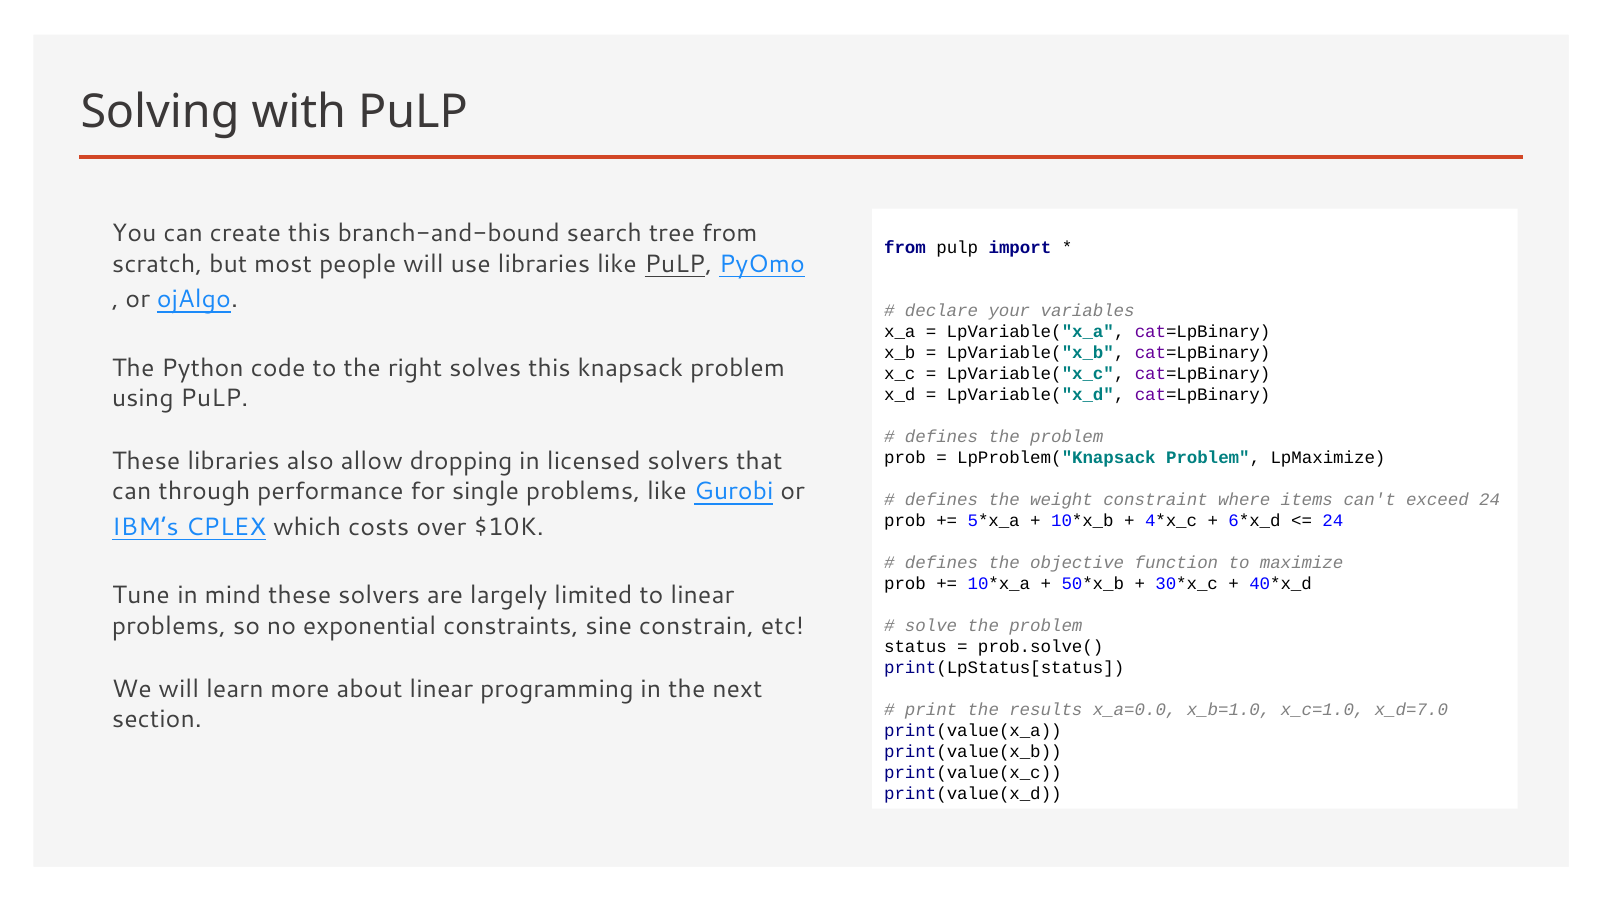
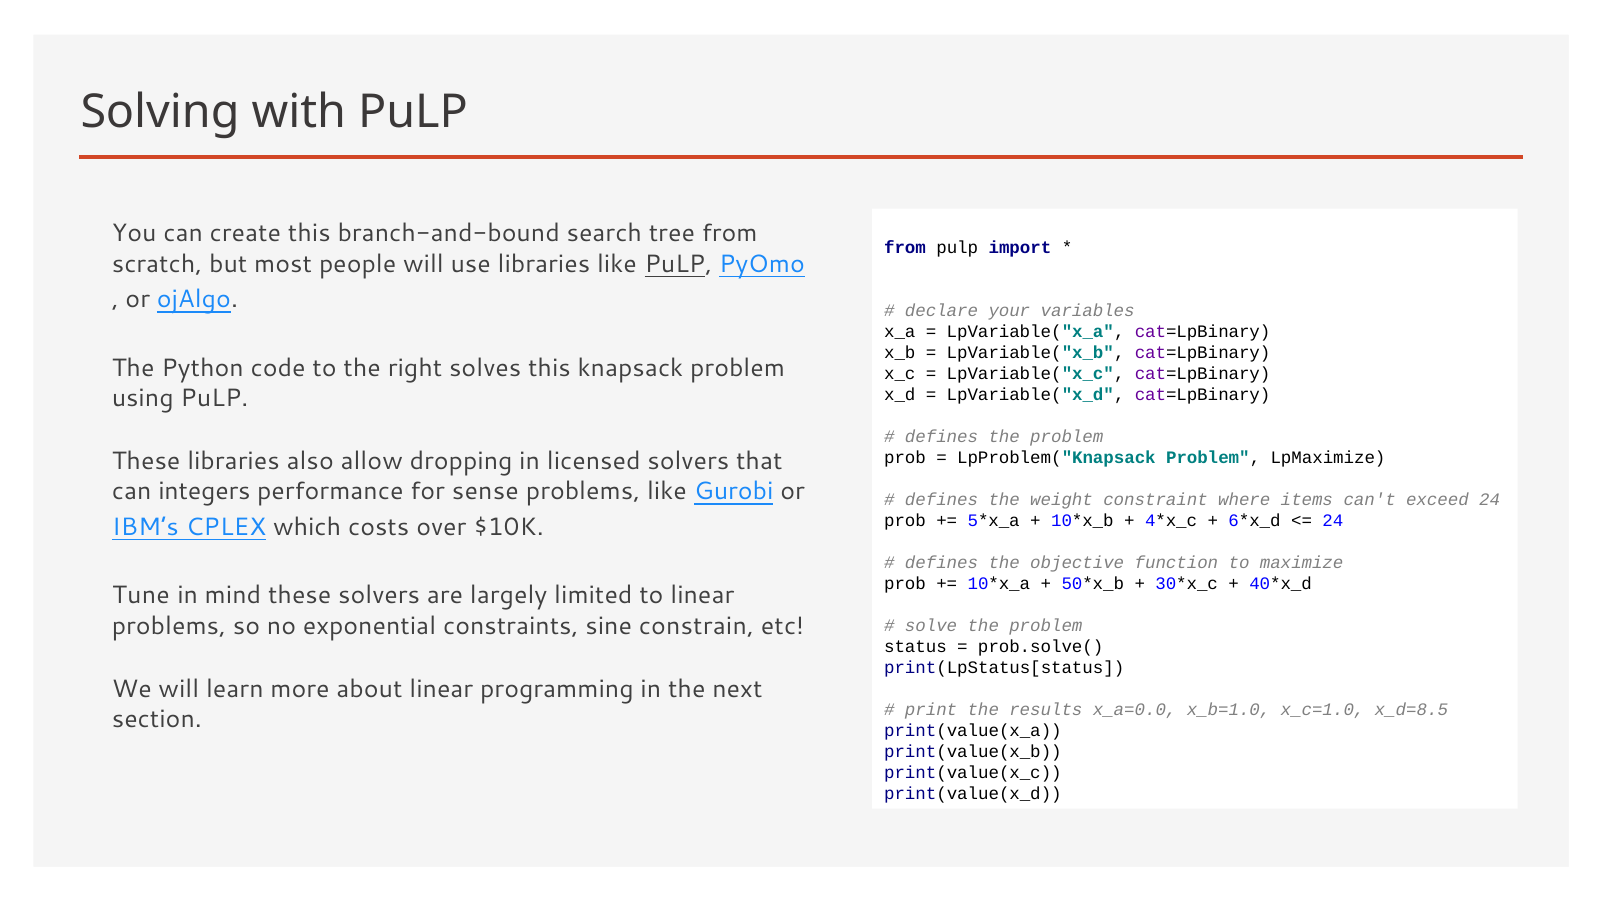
through: through -> integers (204, 492)
single: single -> sense (485, 492)
x_d=7.0: x_d=7.0 -> x_d=8.5 (1411, 709)
